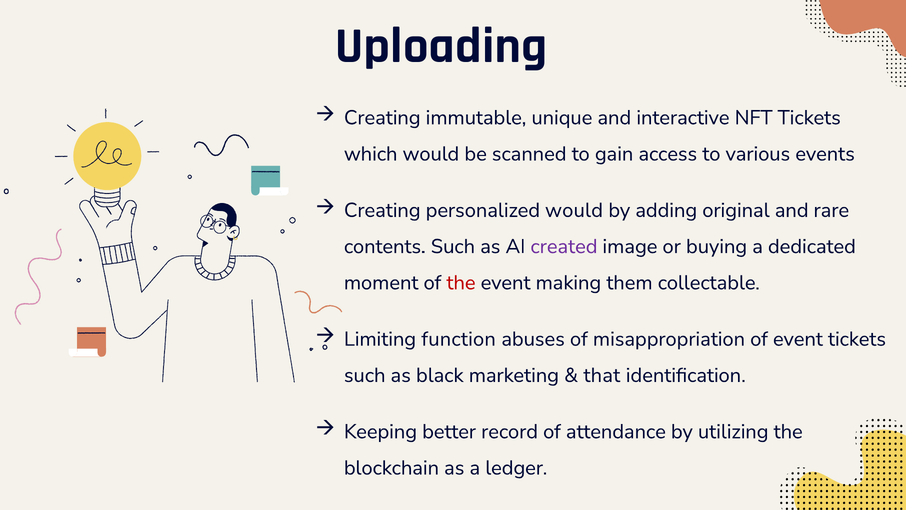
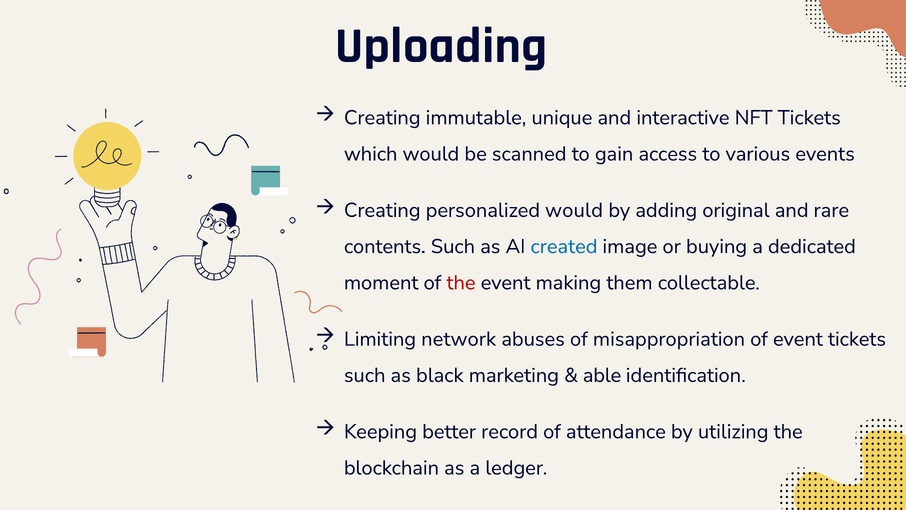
created colour: purple -> blue (564, 246)
function: function -> network (459, 339)
that: that -> able (602, 375)
